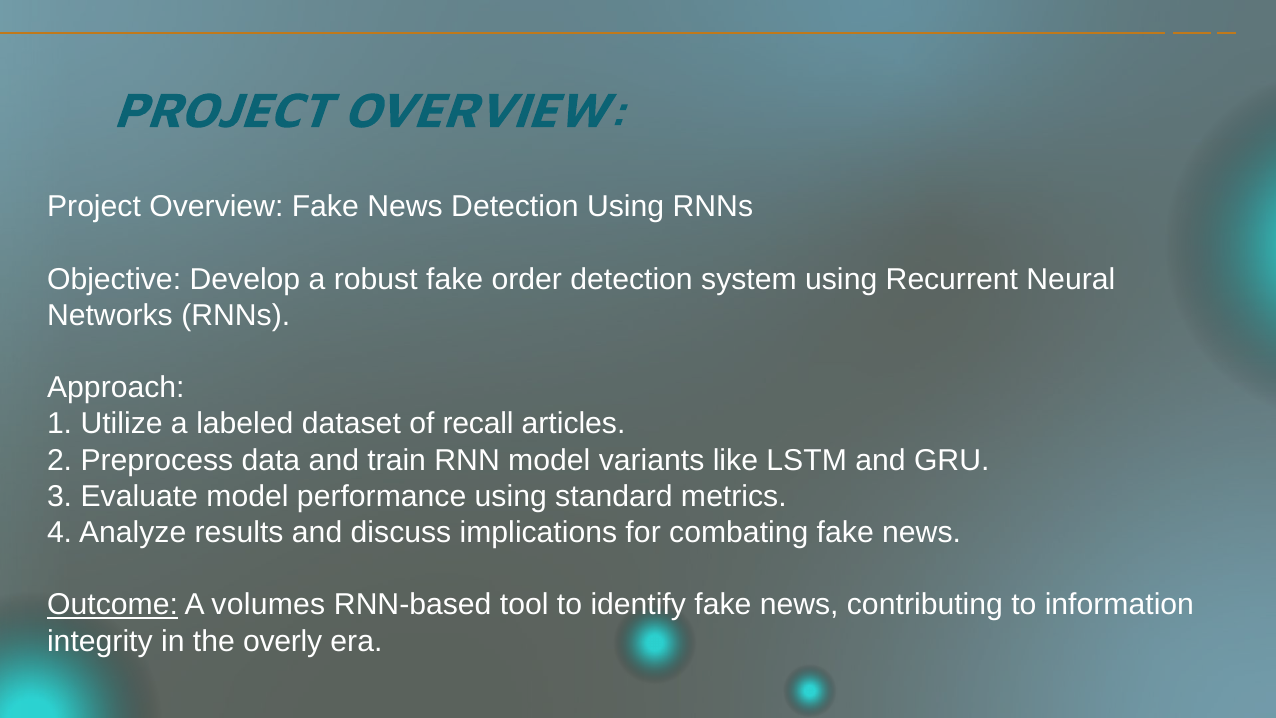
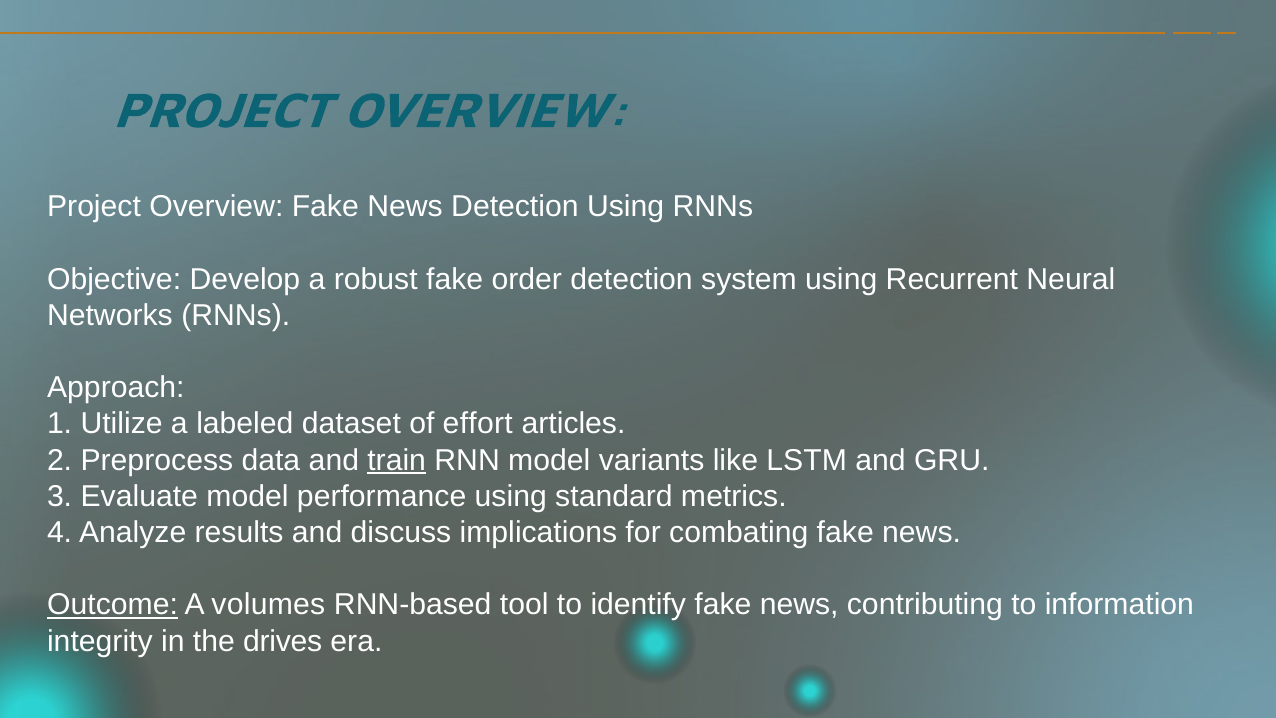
recall: recall -> effort (478, 424)
train underline: none -> present (397, 460)
overly: overly -> drives (283, 641)
